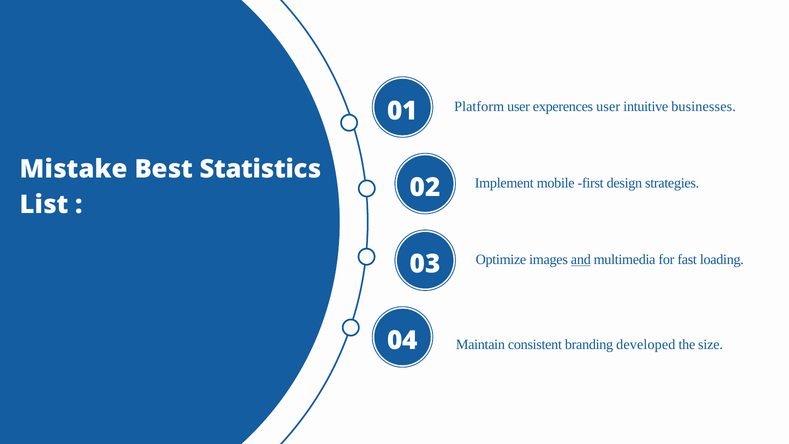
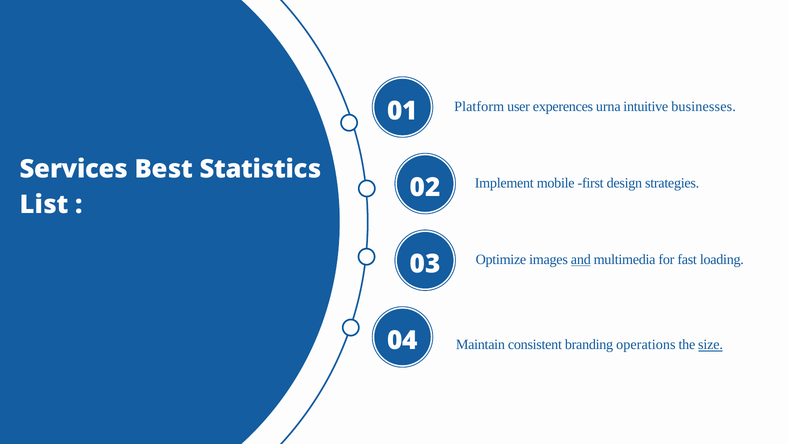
experences user: user -> urna (608, 106)
Mistake: Mistake -> Services (74, 169)
developed: developed -> operations (646, 345)
size underline: none -> present (711, 345)
